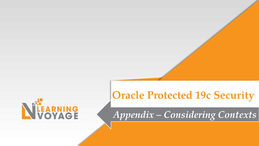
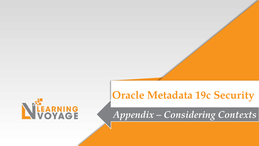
Protected: Protected -> Metadata (170, 95)
